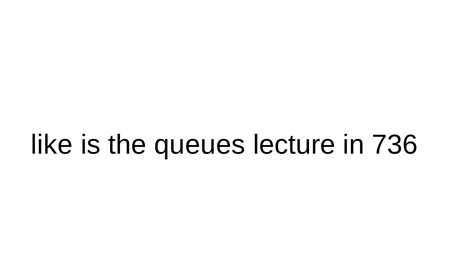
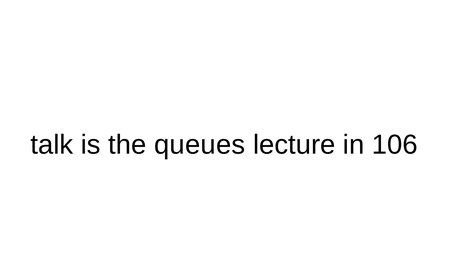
like: like -> talk (52, 145)
736: 736 -> 106 (395, 145)
